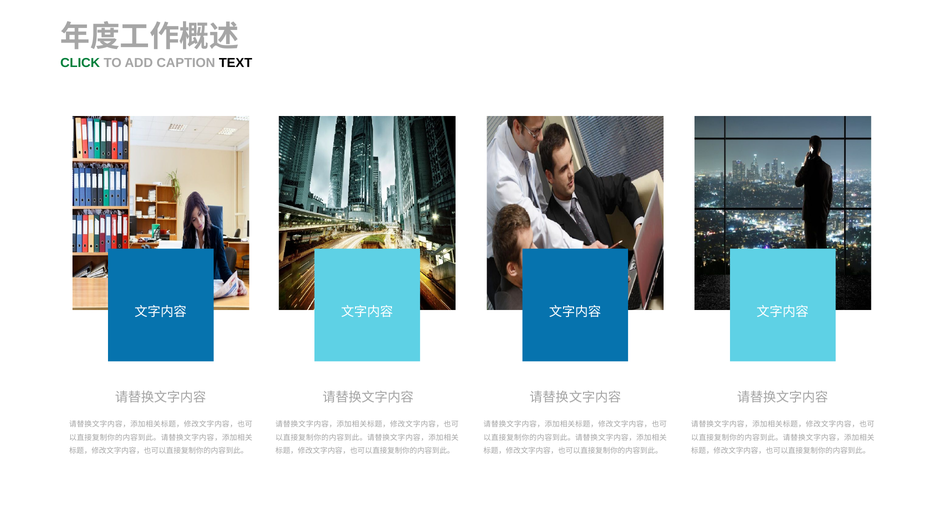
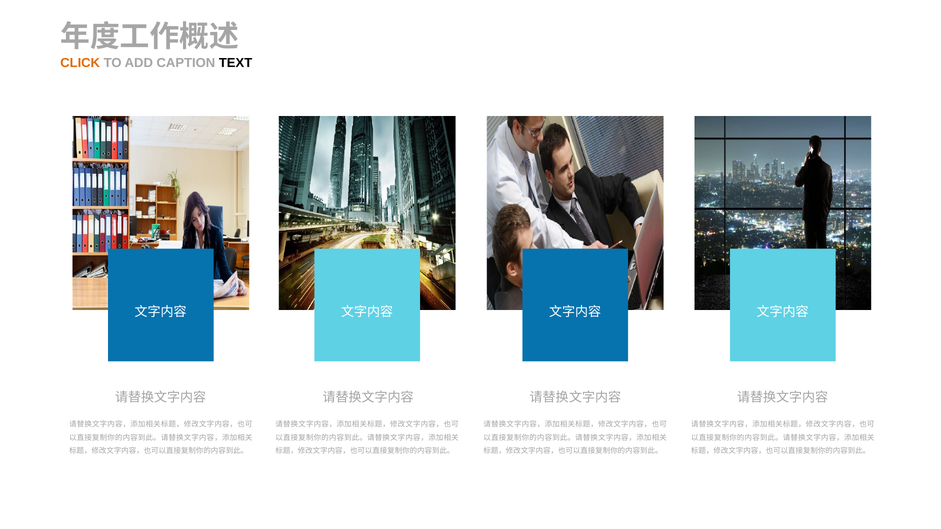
CLICK colour: green -> orange (80, 63)
